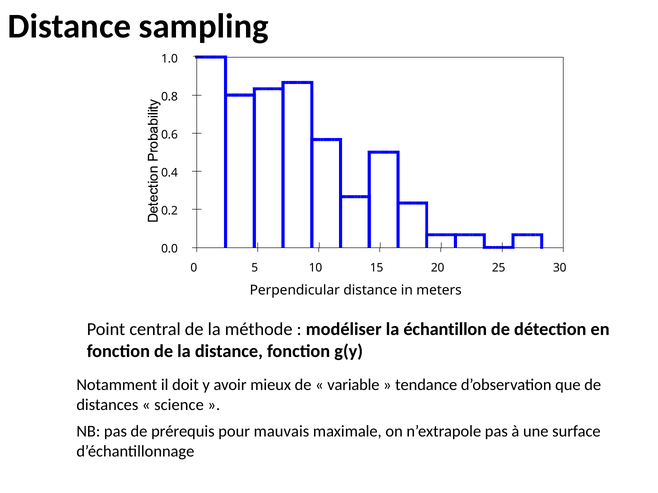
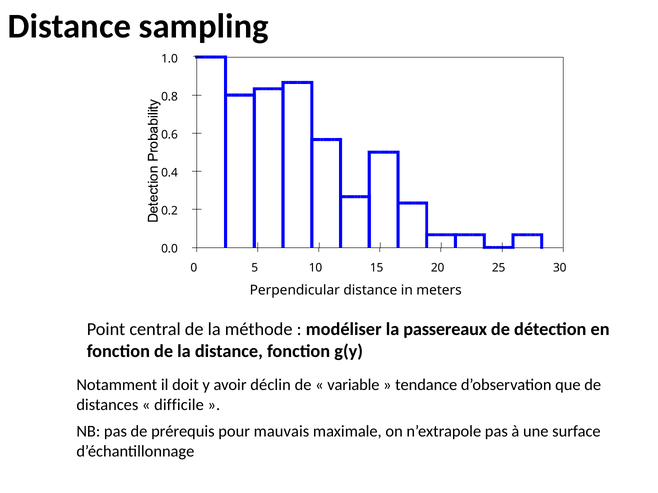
échantillon: échantillon -> passereaux (445, 330)
mieux: mieux -> déclin (271, 385)
science: science -> difficile (179, 405)
